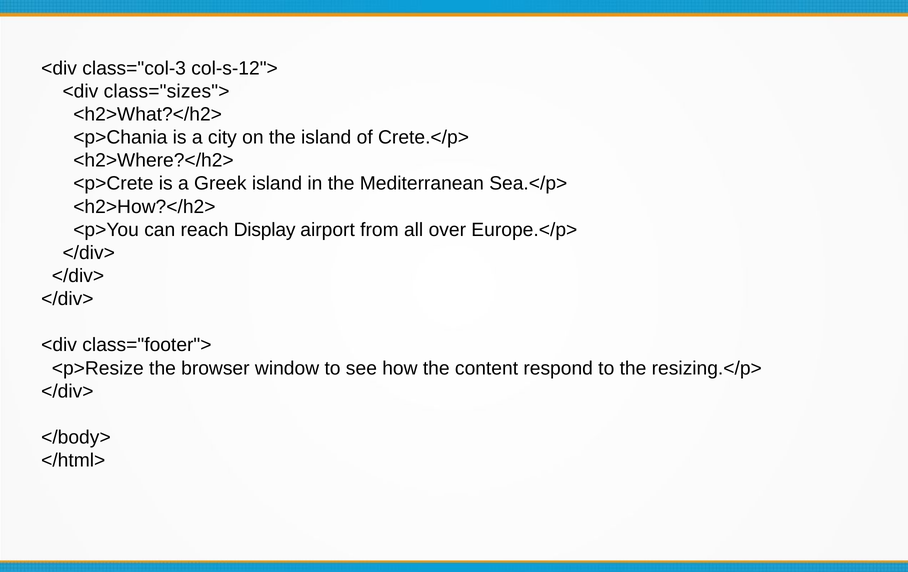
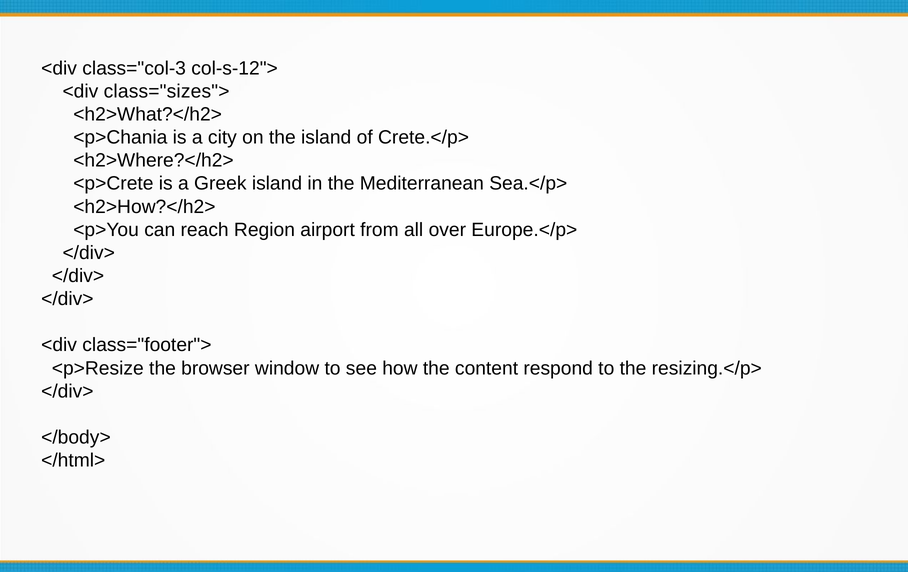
Display: Display -> Region (264, 230)
